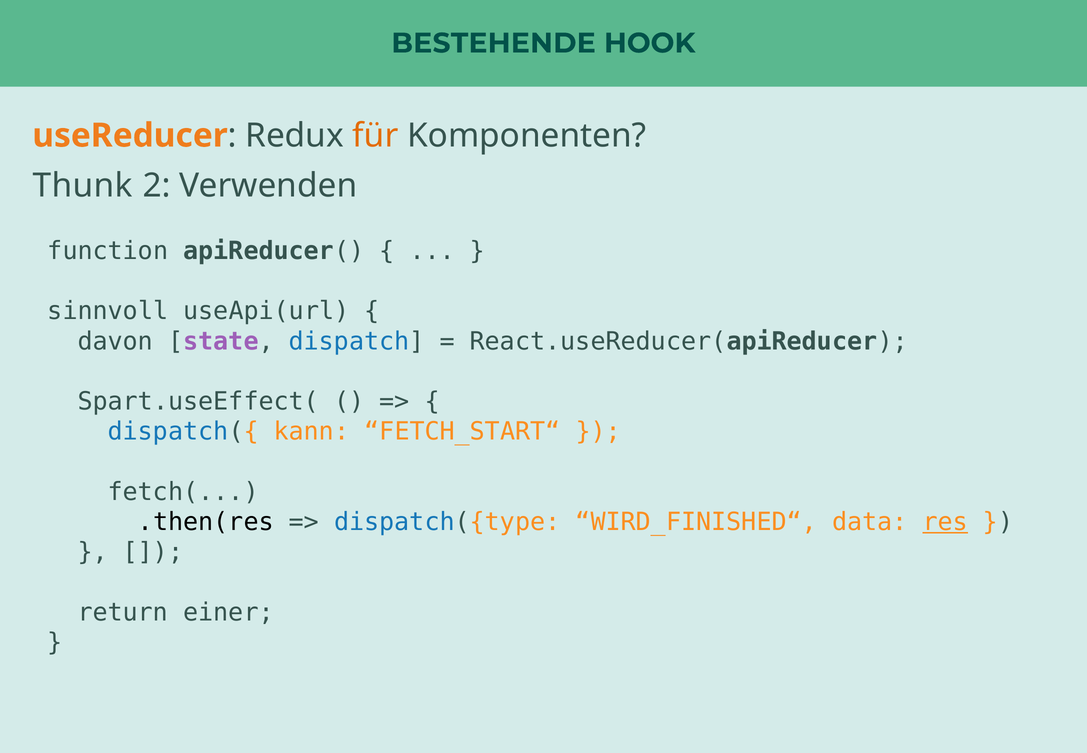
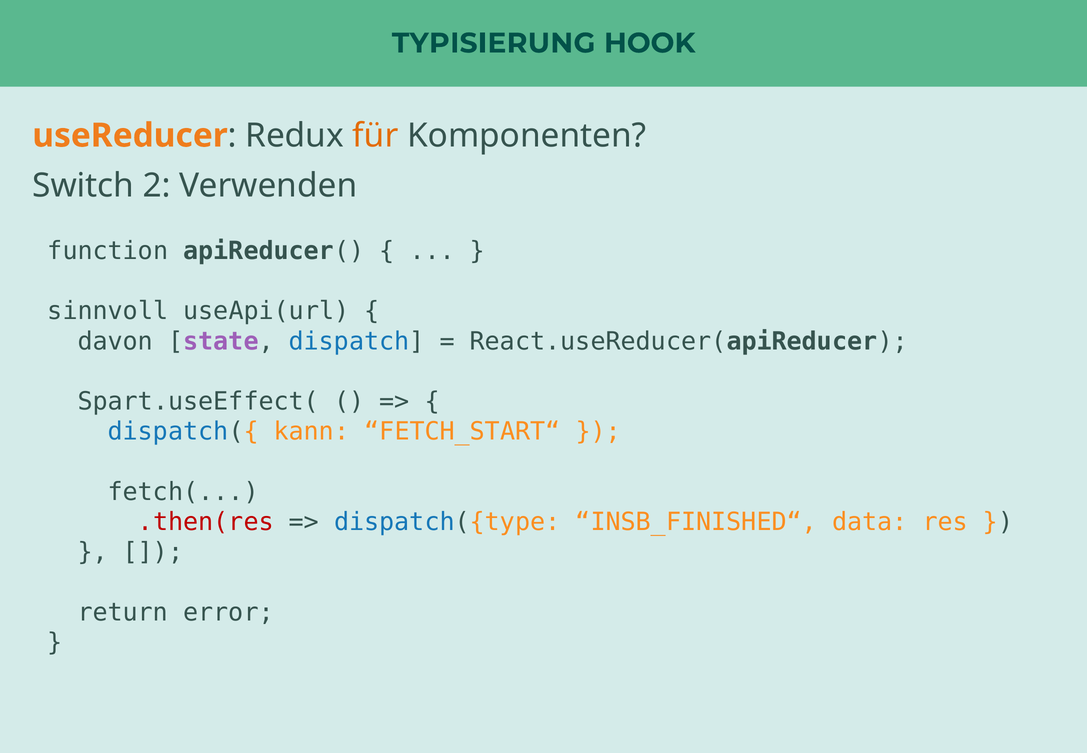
BESTEHENDE: BESTEHENDE -> TYPISIERUNG (494, 43)
Thunk: Thunk -> Switch (83, 186)
.then(res colour: black -> red (206, 522)
WIRD_FINISHED“: WIRD_FINISHED“ -> INSB_FINISHED“ (696, 522)
res underline: present -> none (945, 522)
einer: einer -> error (228, 612)
